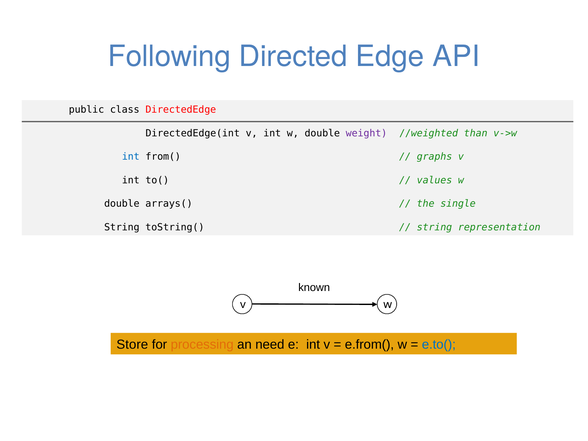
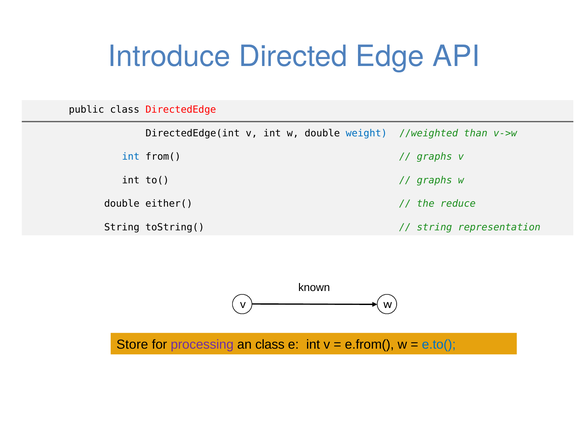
Following: Following -> Introduce (169, 56)
weight colour: purple -> blue (366, 133)
values: values -> graphs (434, 180)
arrays(: arrays( -> either( (169, 204)
single: single -> reduce (458, 204)
processing colour: orange -> purple (202, 345)
an need: need -> class (270, 345)
